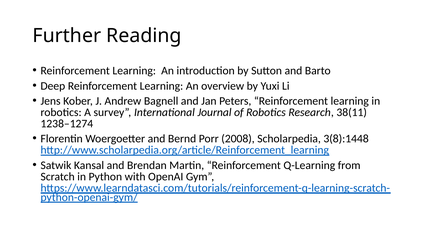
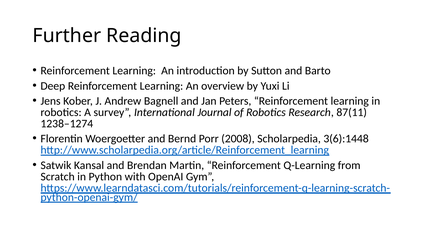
38(11: 38(11 -> 87(11 (352, 112)
3(8):1448: 3(8):1448 -> 3(6):1448 (346, 139)
